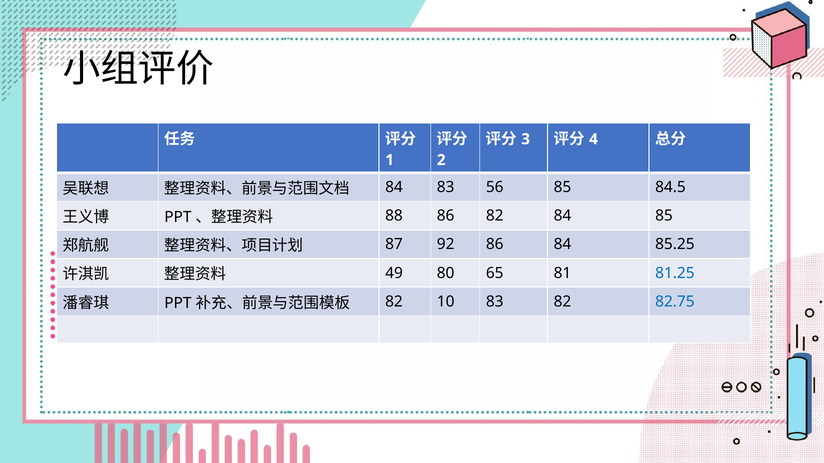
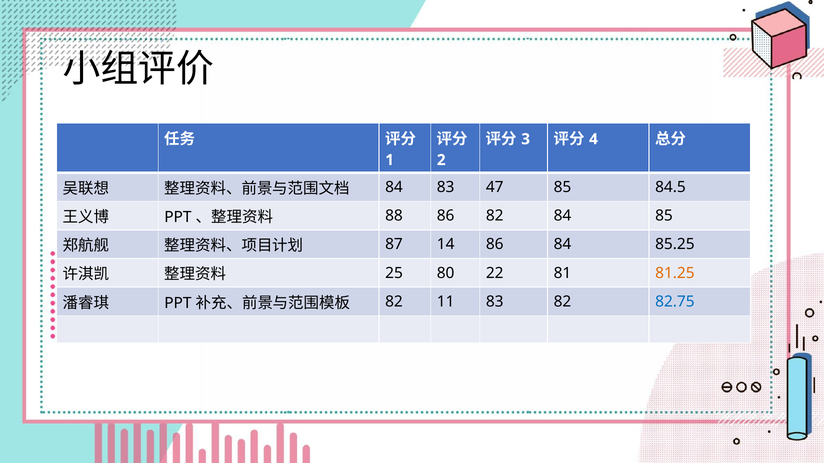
56: 56 -> 47 (495, 187)
92: 92 -> 14 (446, 245)
49: 49 -> 25 (394, 273)
65: 65 -> 22 (495, 273)
81.25 colour: blue -> orange (675, 273)
10: 10 -> 11 (446, 302)
